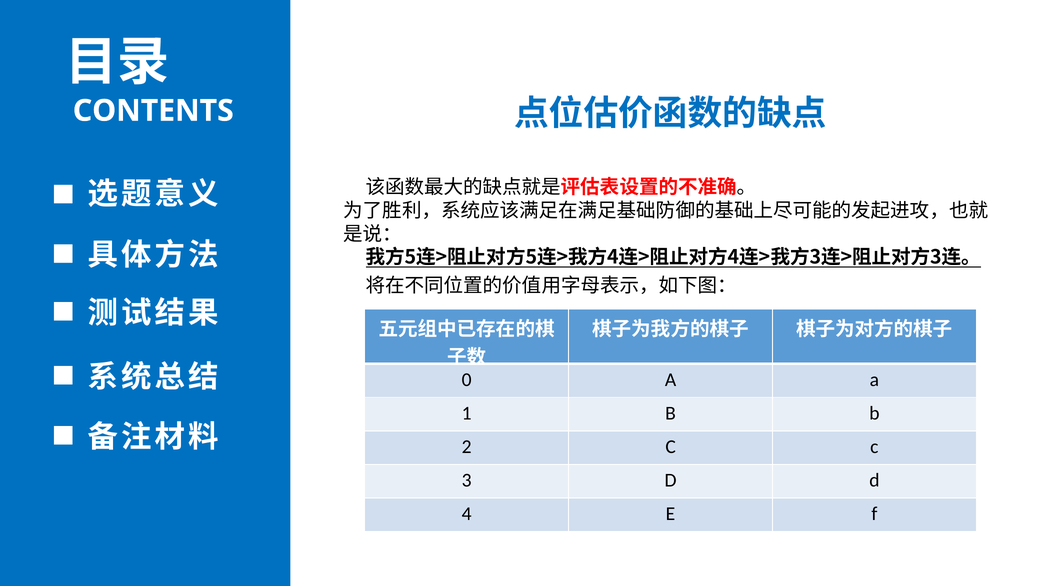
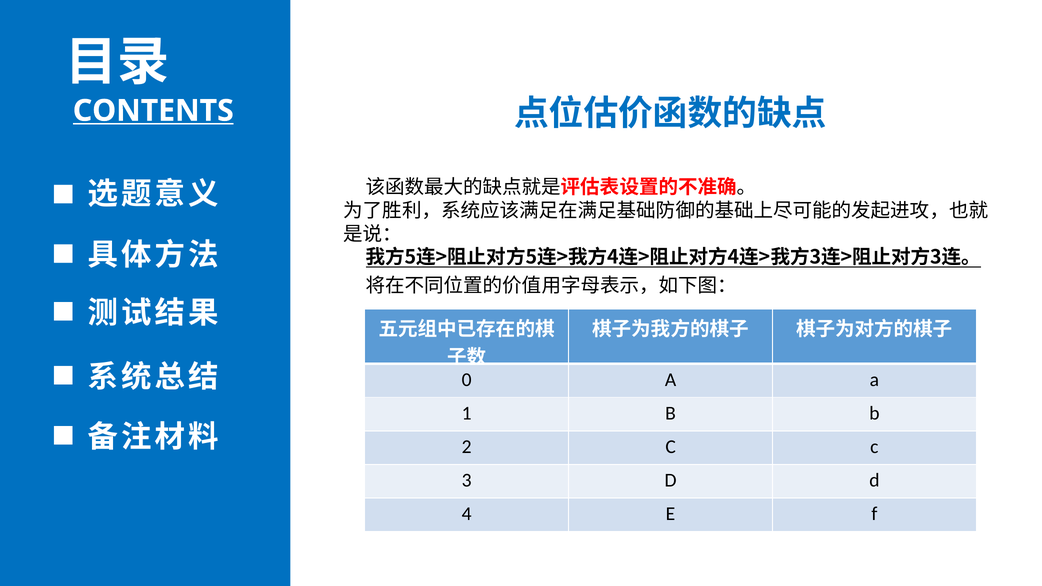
CONTENTS underline: none -> present (153, 111)
